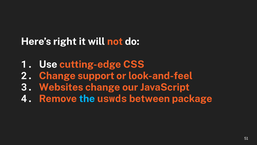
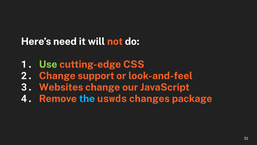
right: right -> need (65, 41)
Use colour: white -> light green (48, 64)
between: between -> changes (149, 98)
